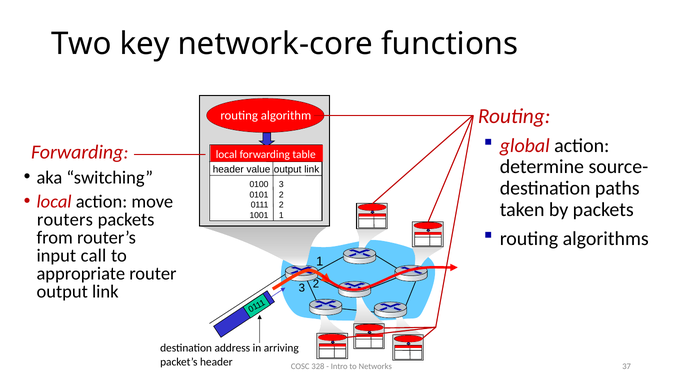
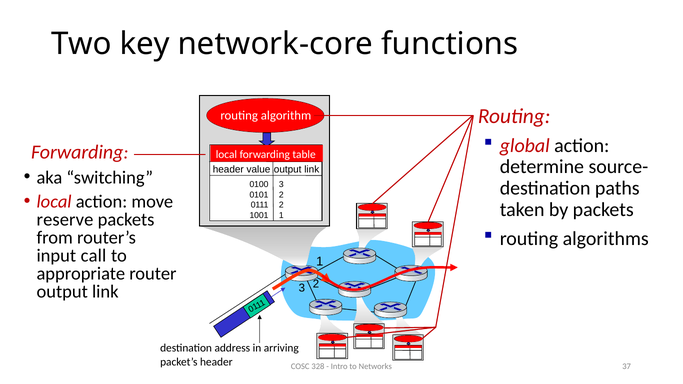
routers: routers -> reserve (65, 220)
